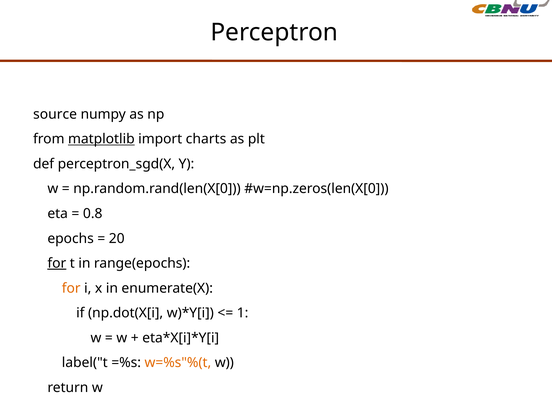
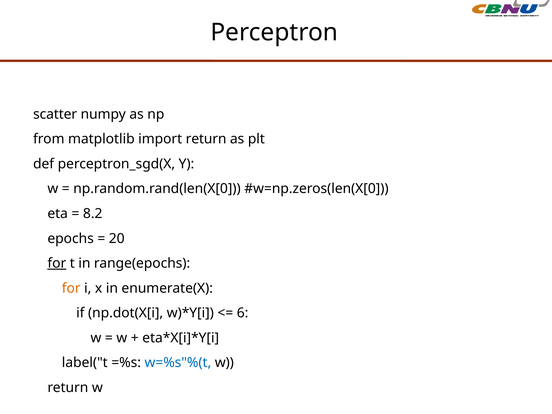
source: source -> scatter (55, 114)
matplotlib underline: present -> none (101, 139)
import charts: charts -> return (206, 139)
0.8: 0.8 -> 8.2 (93, 214)
1: 1 -> 6 (243, 313)
w=%s"%(t colour: orange -> blue (178, 363)
